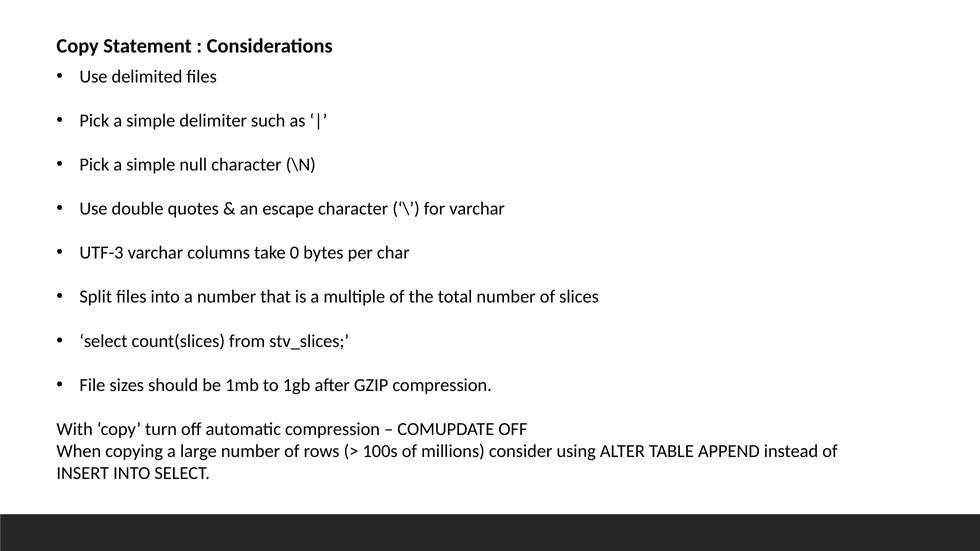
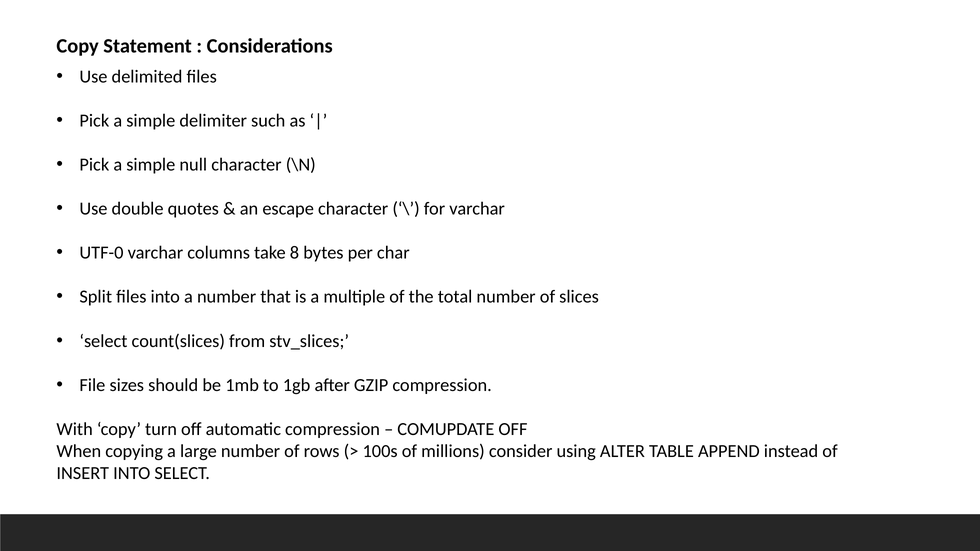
UTF-3: UTF-3 -> UTF-0 (101, 253)
0: 0 -> 8 (294, 253)
